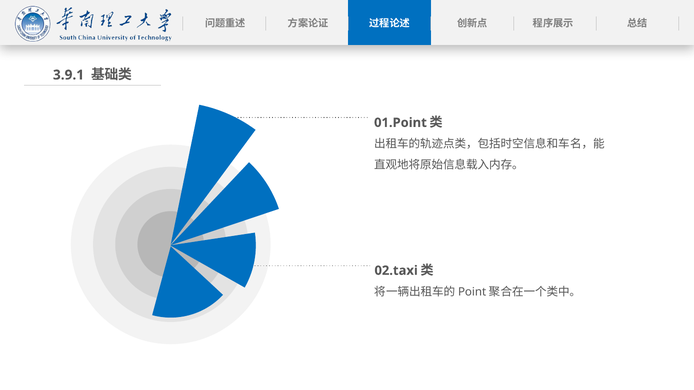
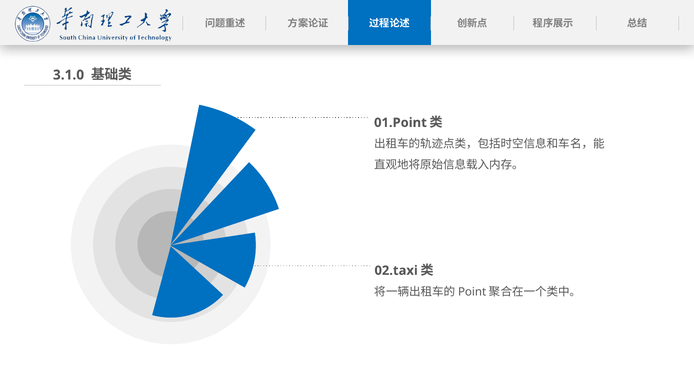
3.9.1: 3.9.1 -> 3.1.0 (69, 75)
